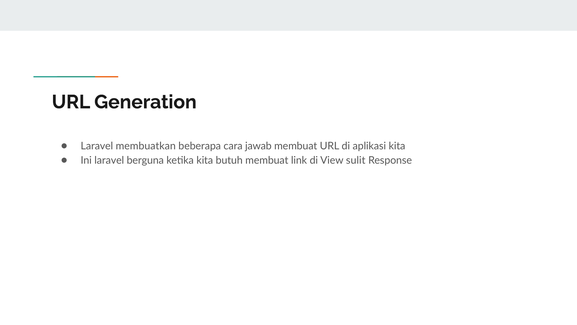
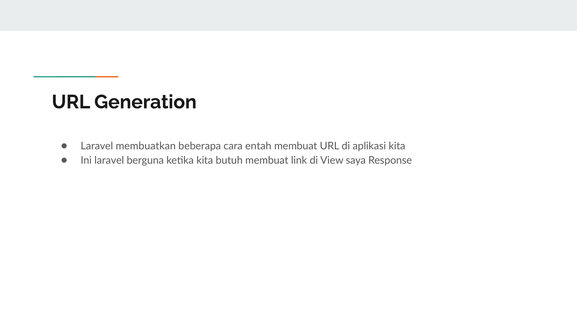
jawab: jawab -> entah (258, 146)
sulit: sulit -> saya (356, 160)
